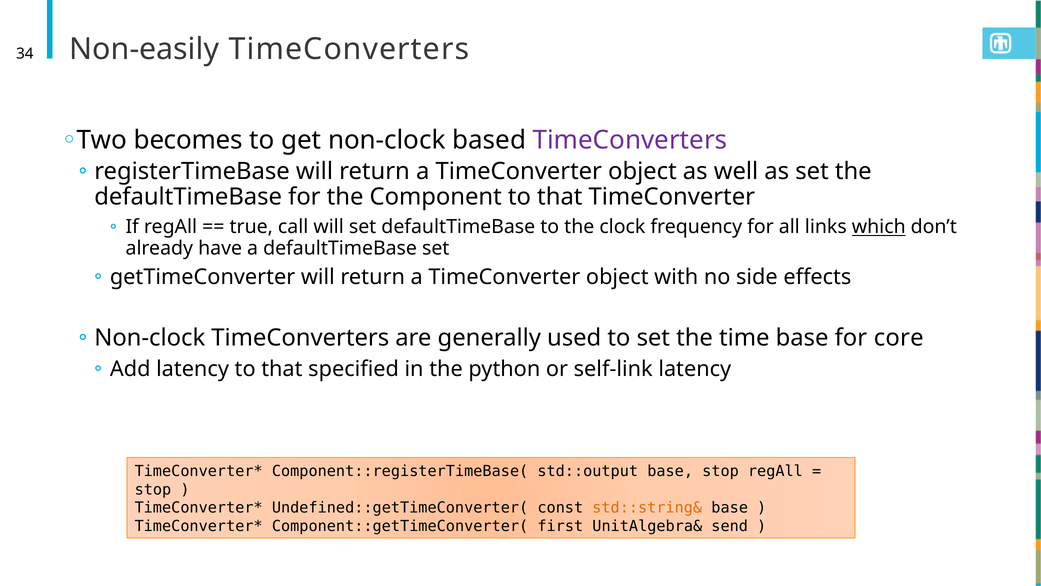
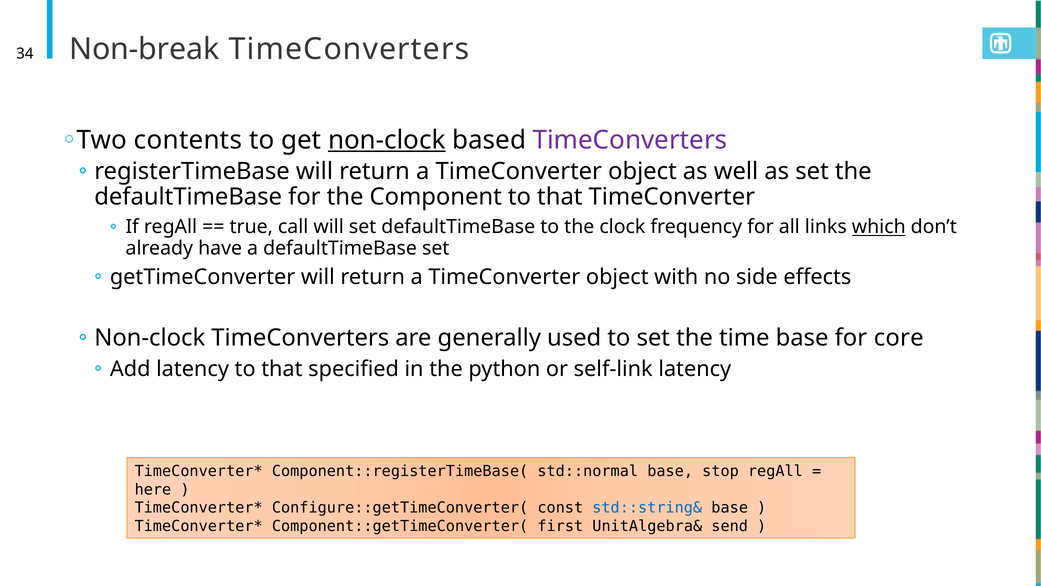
Non-easily: Non-easily -> Non-break (144, 49)
becomes: becomes -> contents (188, 140)
non-clock underline: none -> present (387, 140)
std::output: std::output -> std::normal (588, 471)
stop: stop -> here (153, 489)
Undefined::getTimeConverter(: Undefined::getTimeConverter( -> Configure::getTimeConverter( (400, 508)
std::string& colour: orange -> blue (647, 508)
